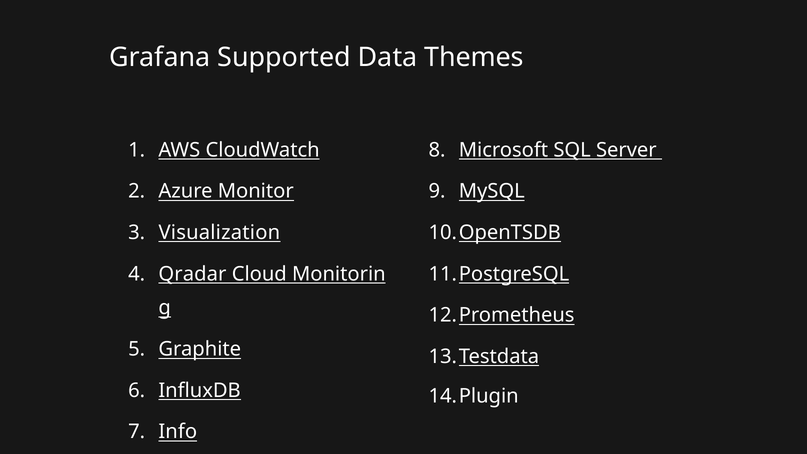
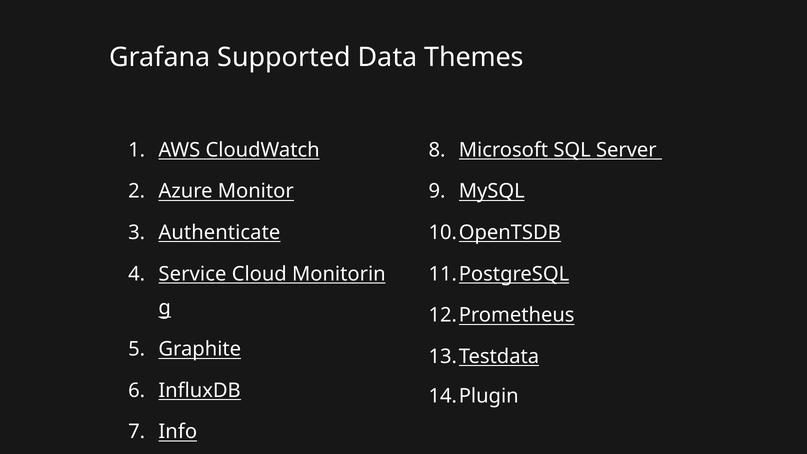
Visualization: Visualization -> Authenticate (219, 232)
Qradar: Qradar -> Service (192, 274)
